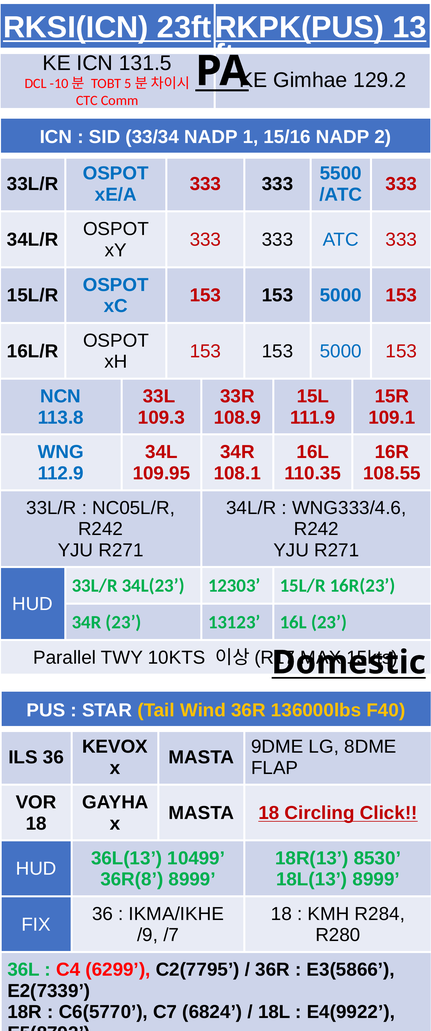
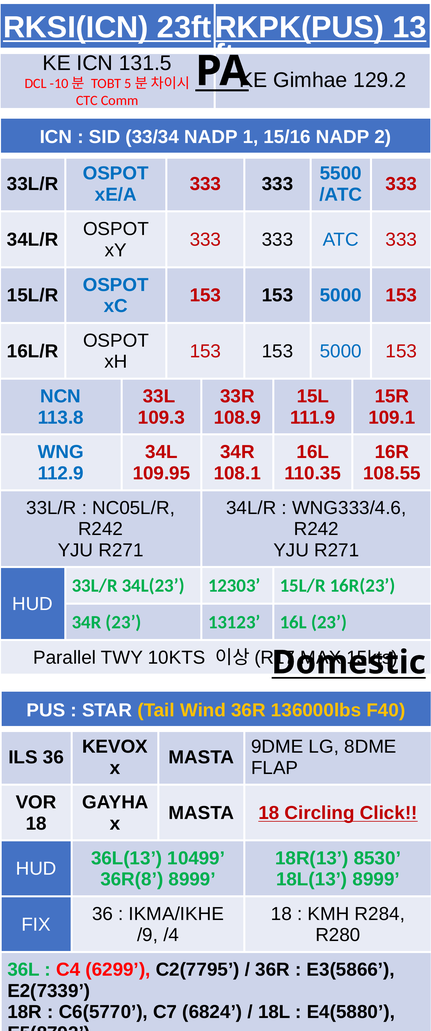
/7: /7 -> /4 (171, 935)
E4(9922: E4(9922 -> E4(5880 (351, 1012)
